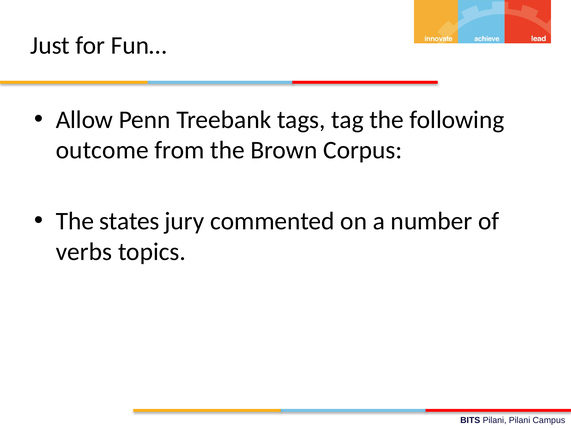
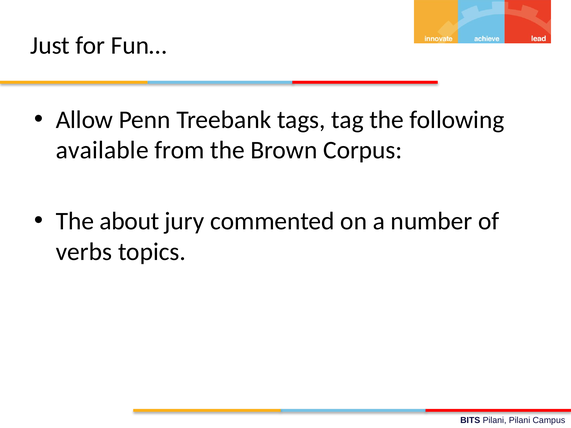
outcome: outcome -> available (102, 150)
states: states -> about (129, 221)
